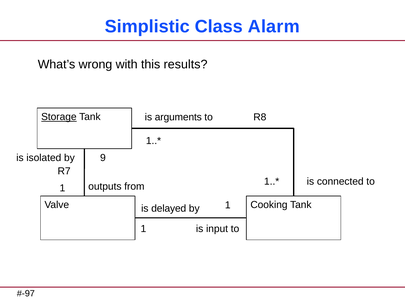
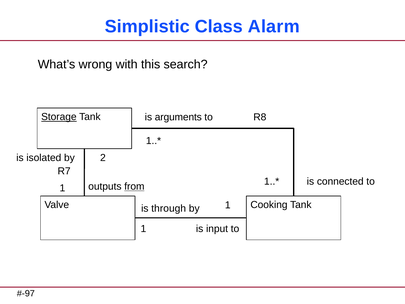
results: results -> search (186, 64)
9: 9 -> 2 (103, 158)
from underline: none -> present (134, 186)
delayed: delayed -> through (169, 208)
